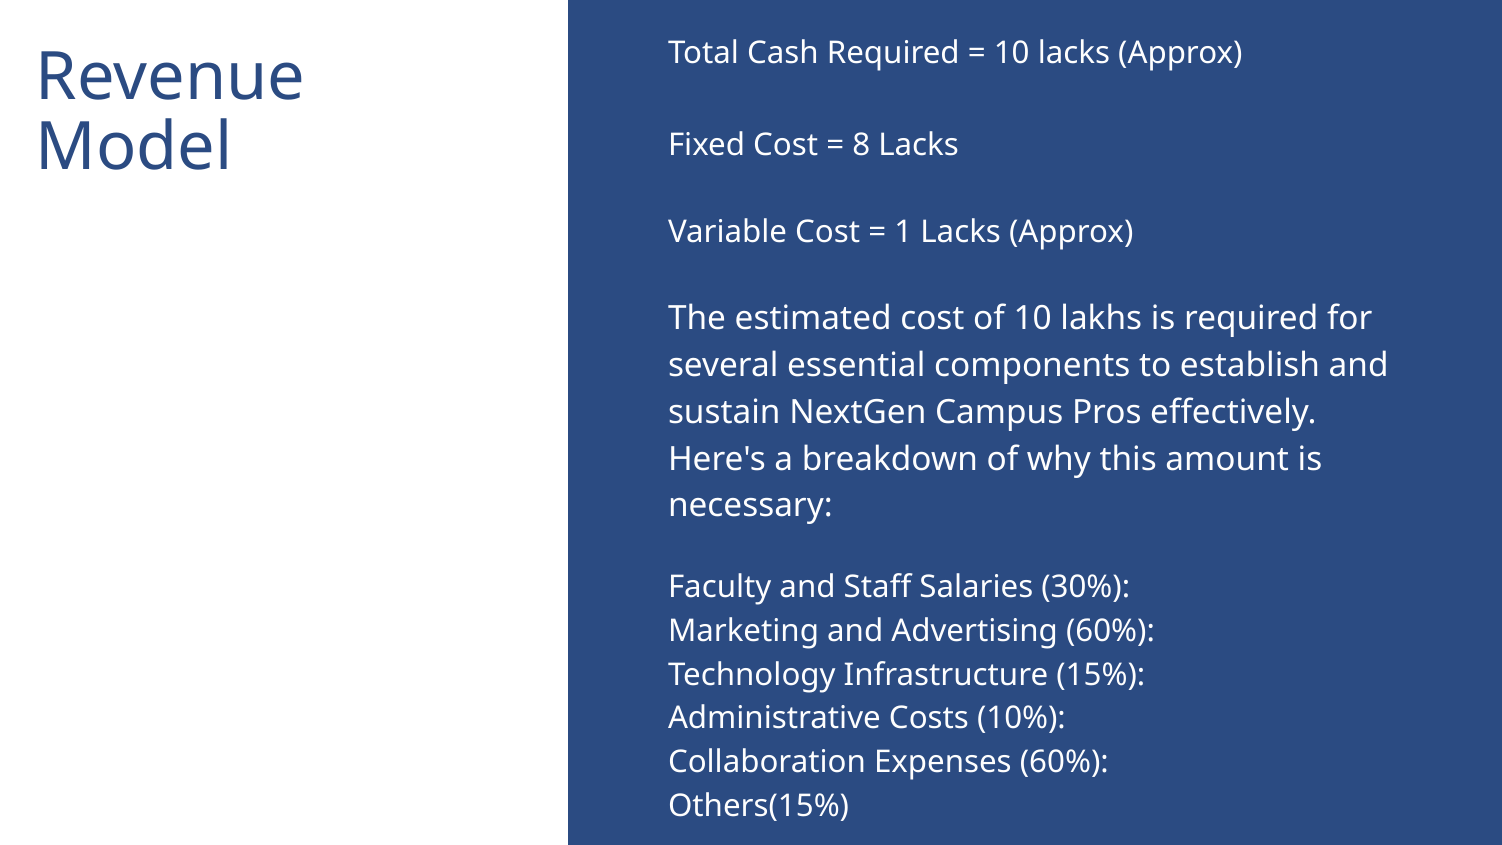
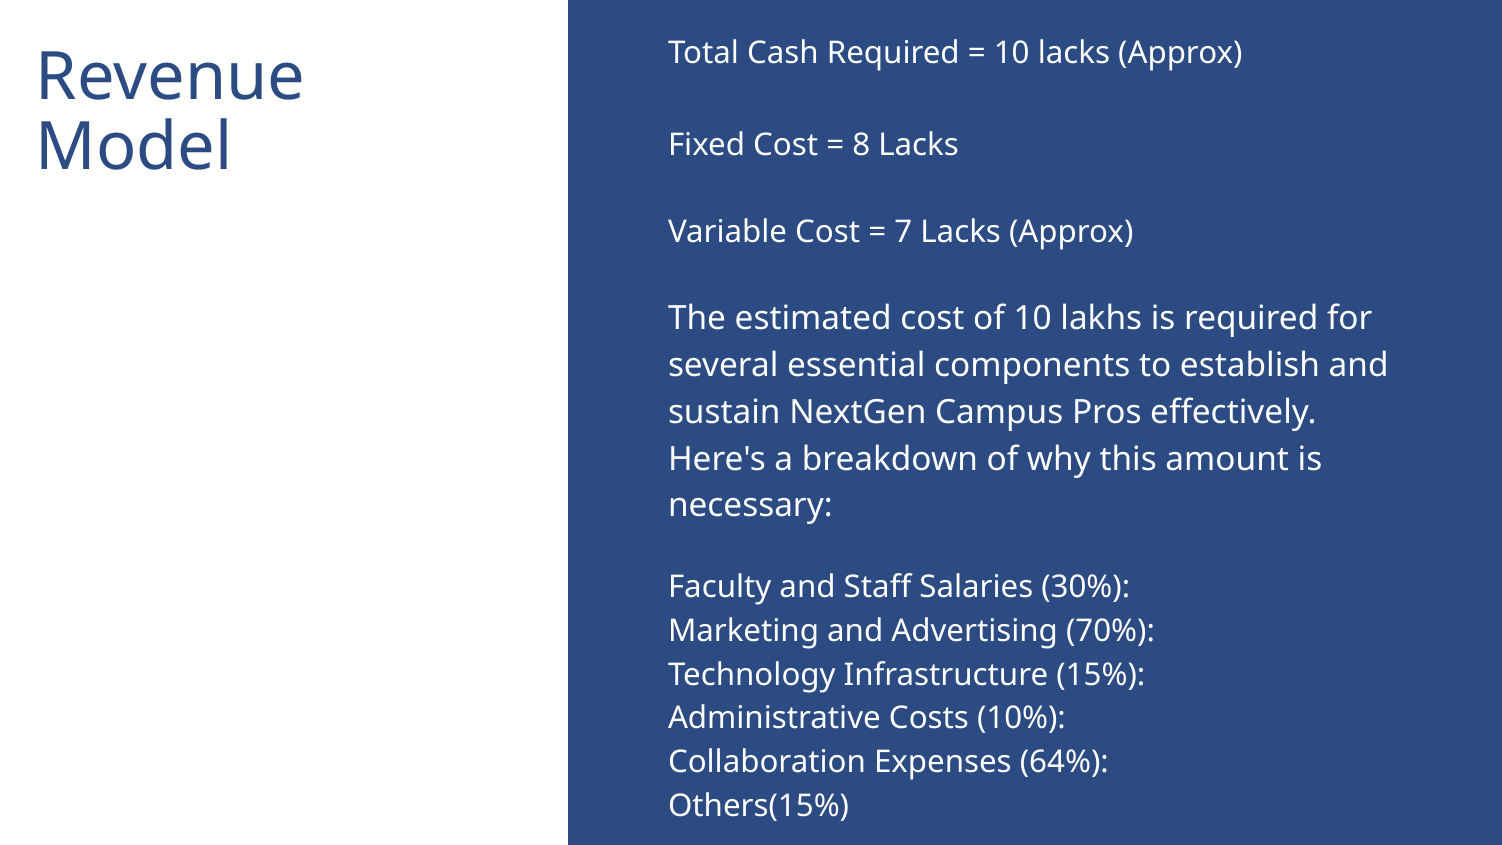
1: 1 -> 7 (903, 232)
Advertising 60%: 60% -> 70% (1111, 631)
Expenses 60%: 60% -> 64% (1064, 762)
